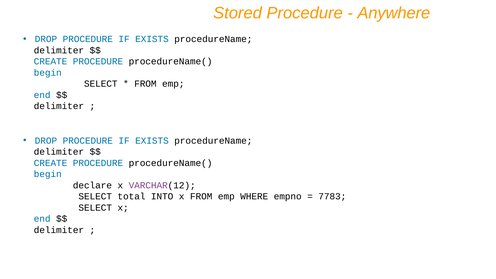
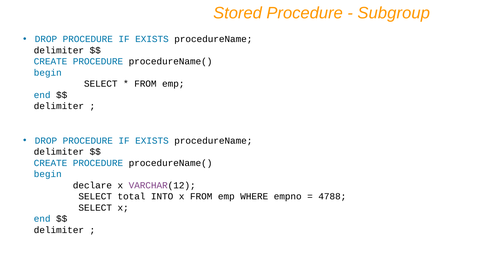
Anywhere: Anywhere -> Subgroup (394, 13)
7783: 7783 -> 4788 (332, 197)
